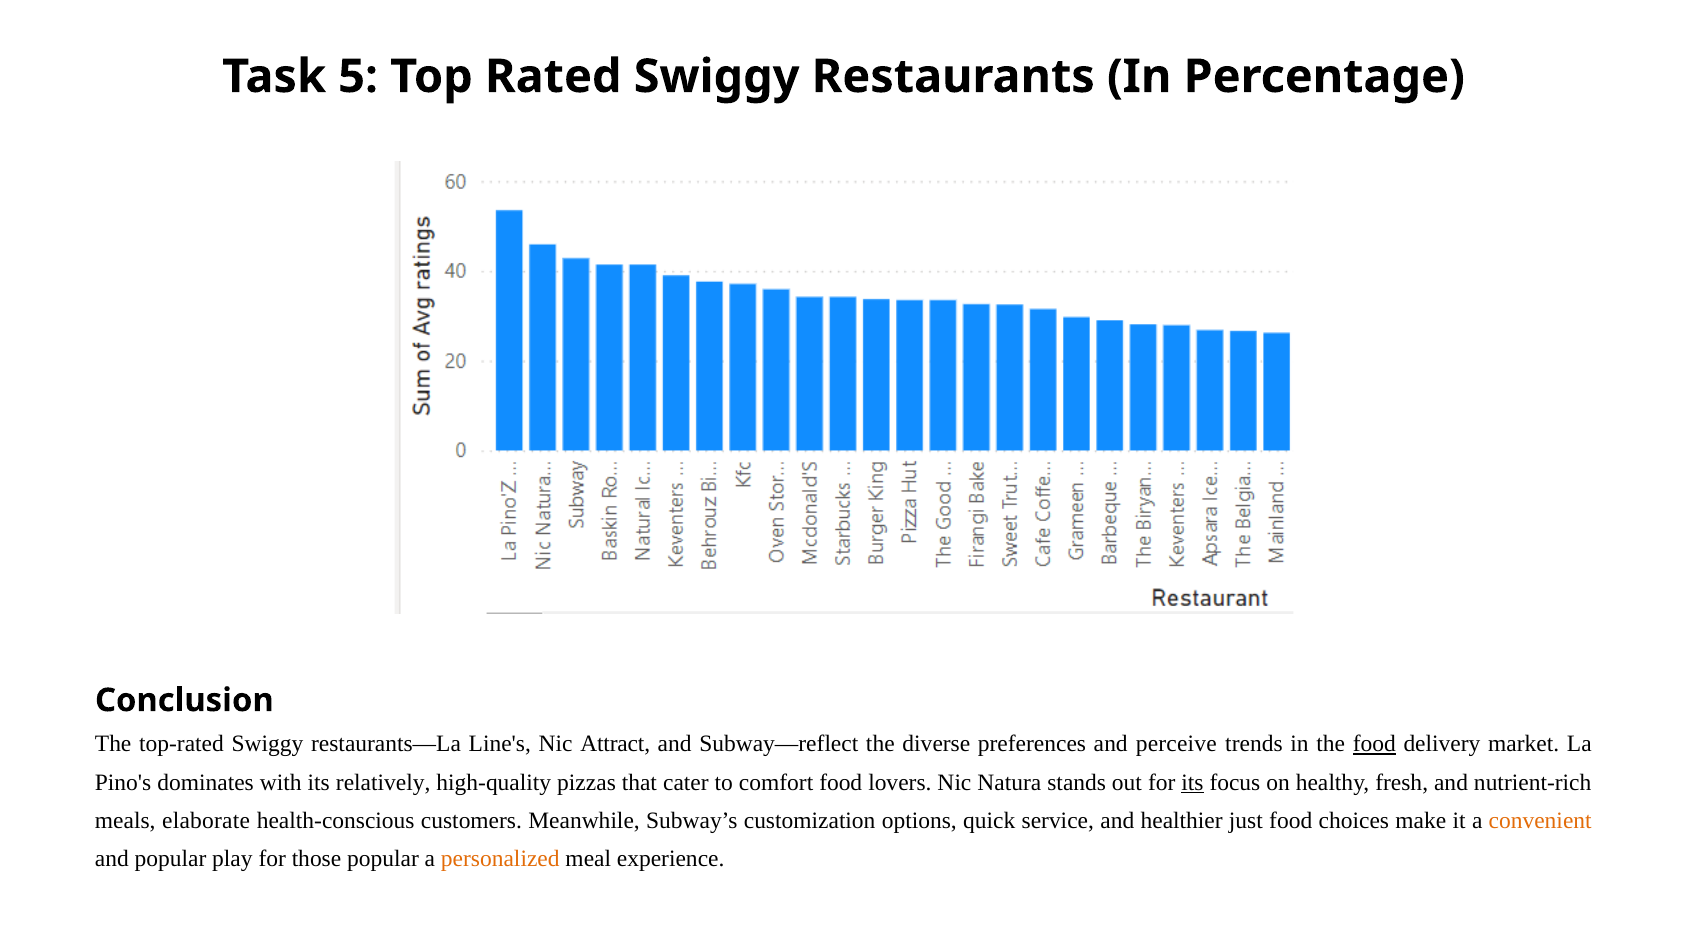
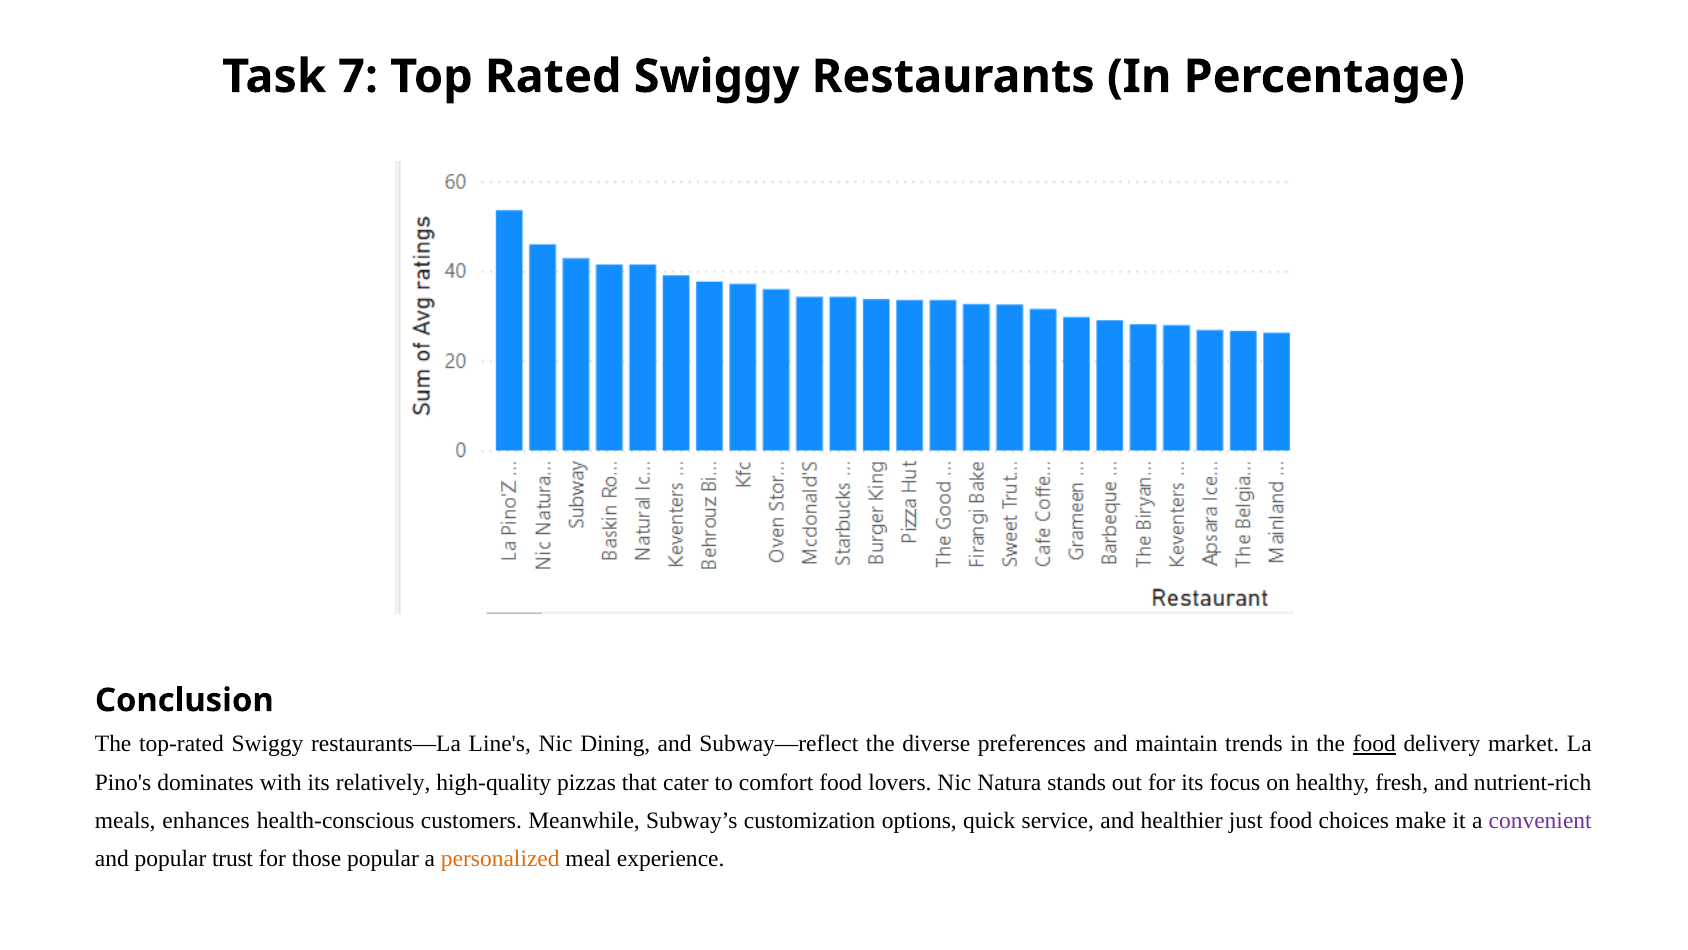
5: 5 -> 7 (358, 77)
Attract: Attract -> Dining (615, 743)
perceive: perceive -> maintain (1176, 743)
its underline: present -> none (1192, 782)
elaborate: elaborate -> enhances (206, 820)
convenient colour: orange -> purple (1540, 820)
play: play -> trust (233, 859)
